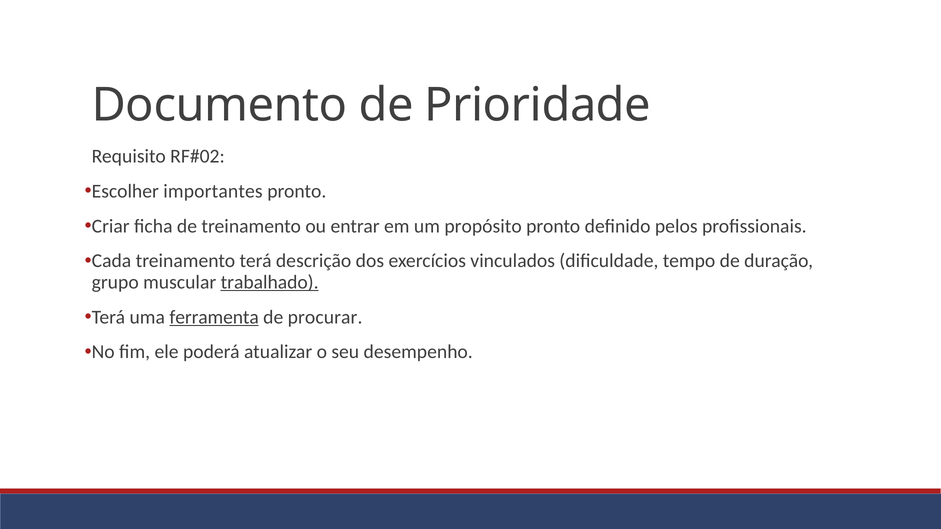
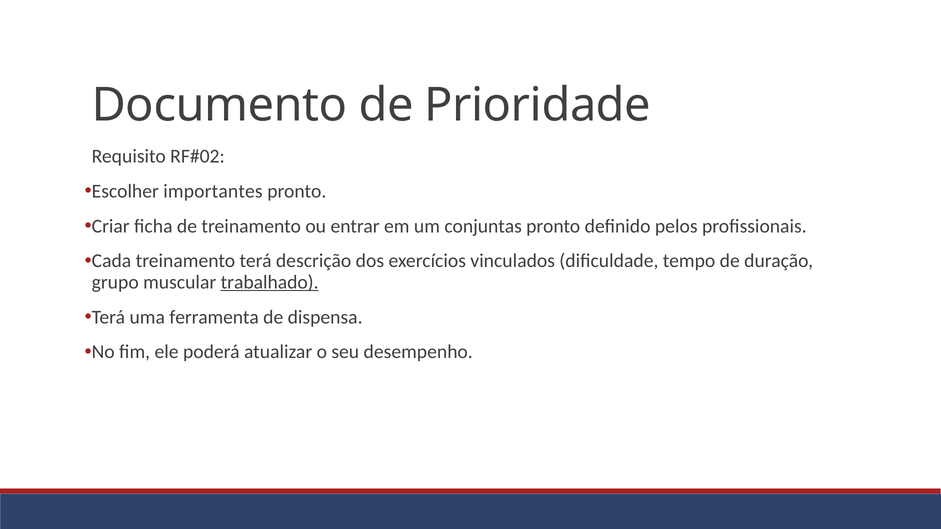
propósito: propósito -> conjuntas (483, 226)
ferramenta underline: present -> none (214, 317)
procurar: procurar -> dispensa (325, 317)
